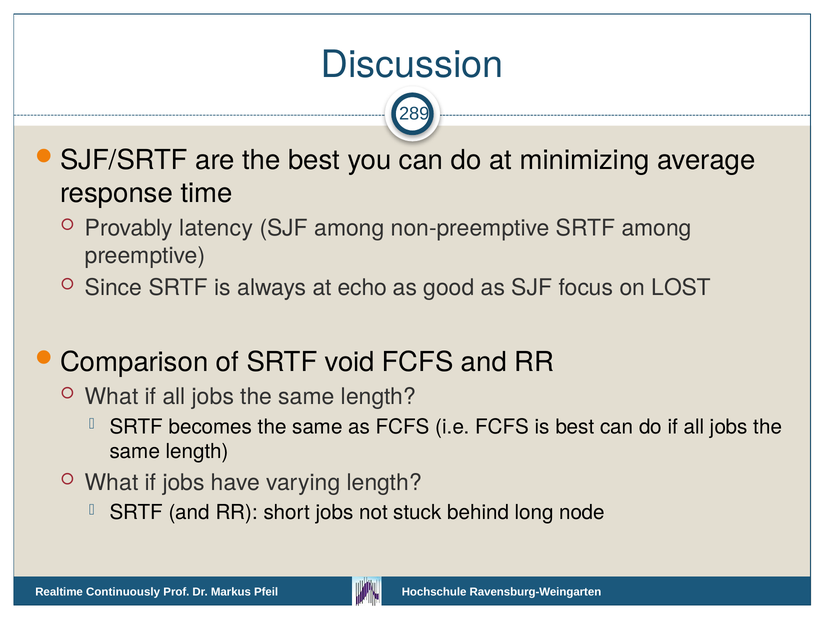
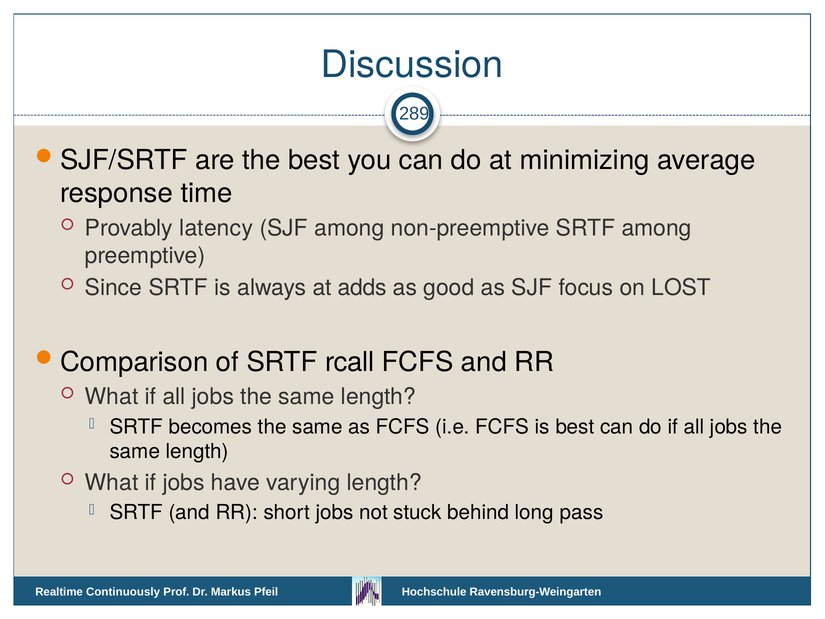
echo: echo -> adds (362, 287)
void: void -> rcall (350, 362)
node: node -> pass (582, 512)
